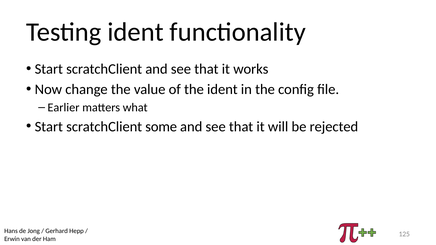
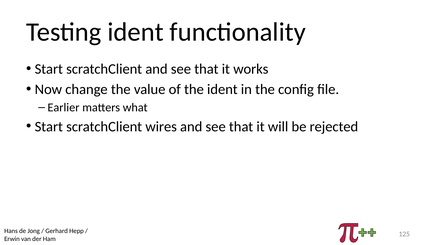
some: some -> wires (161, 127)
